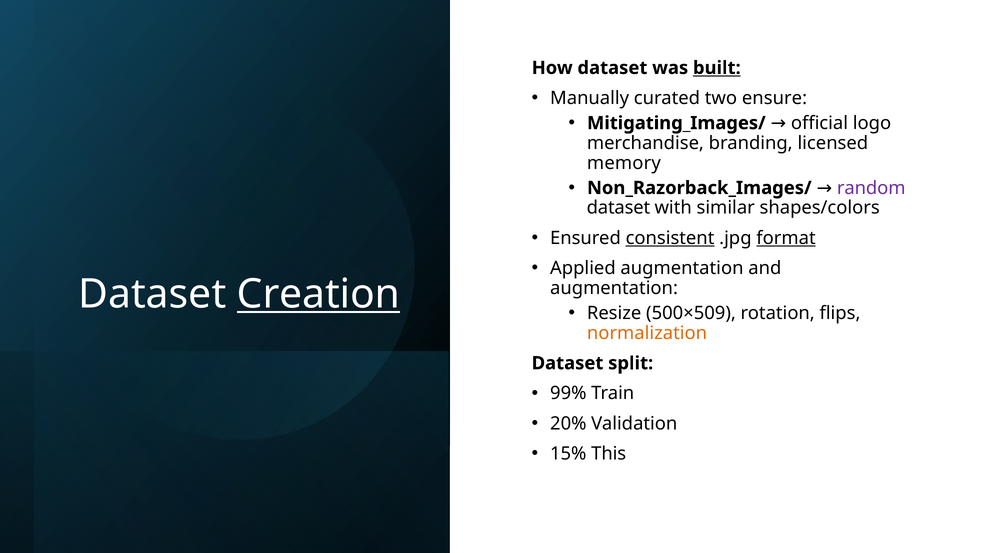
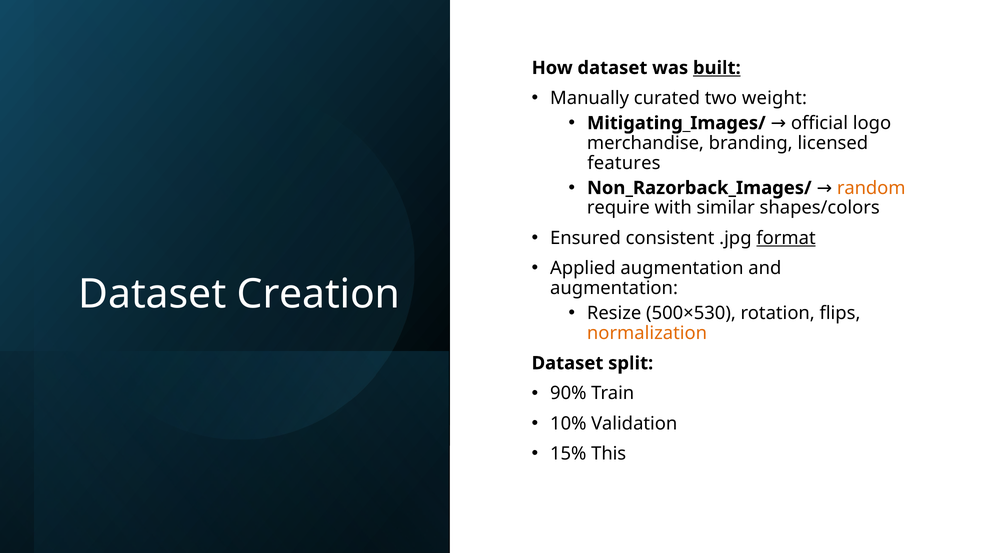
ensure: ensure -> weight (774, 98)
memory: memory -> features (624, 163)
random colour: purple -> orange (871, 188)
dataset: dataset -> require (618, 208)
consistent underline: present -> none (670, 238)
Creation underline: present -> none (319, 294)
500×509: 500×509 -> 500×530 (691, 313)
99%: 99% -> 90% (568, 393)
20%: 20% -> 10% (568, 423)
